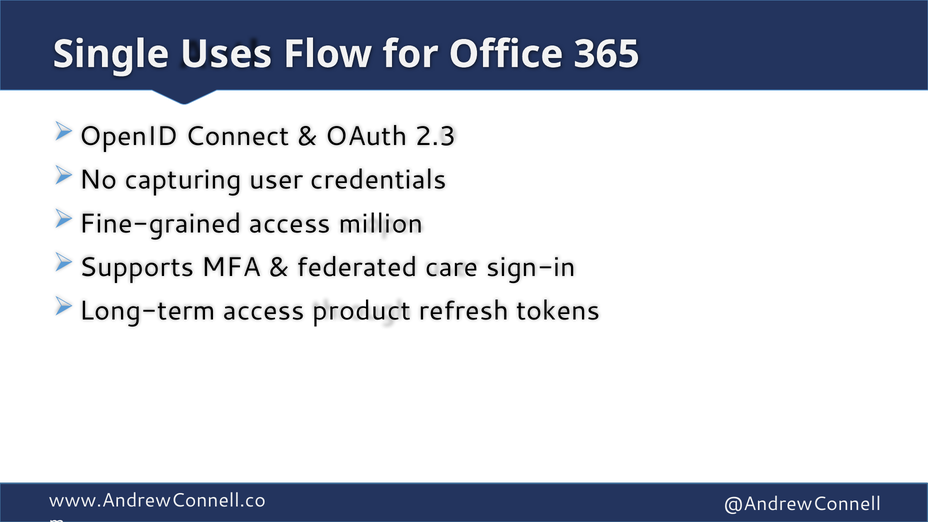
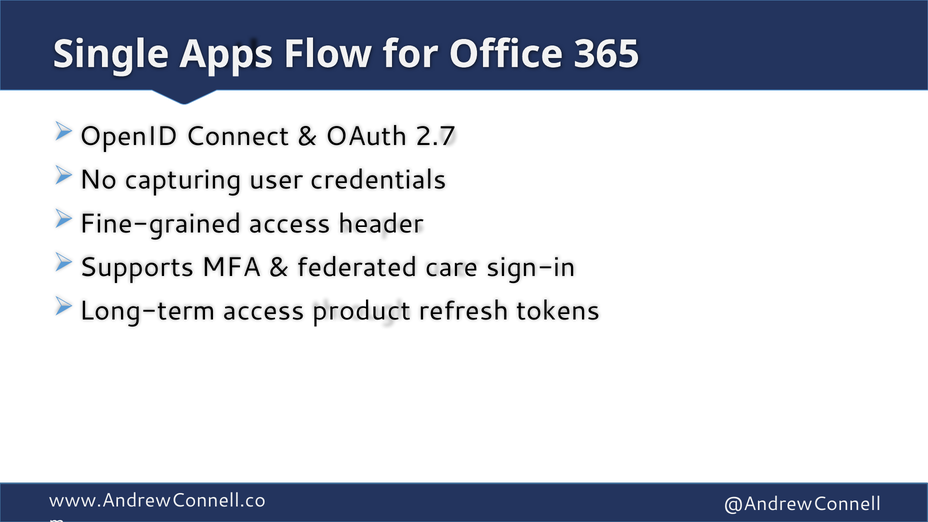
Uses: Uses -> Apps (226, 54)
2.3: 2.3 -> 2.7 (436, 136)
million: million -> header (381, 224)
